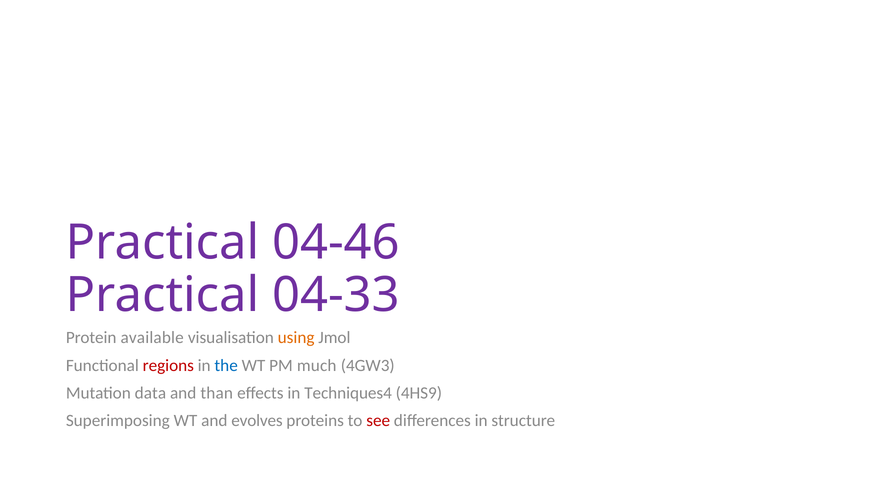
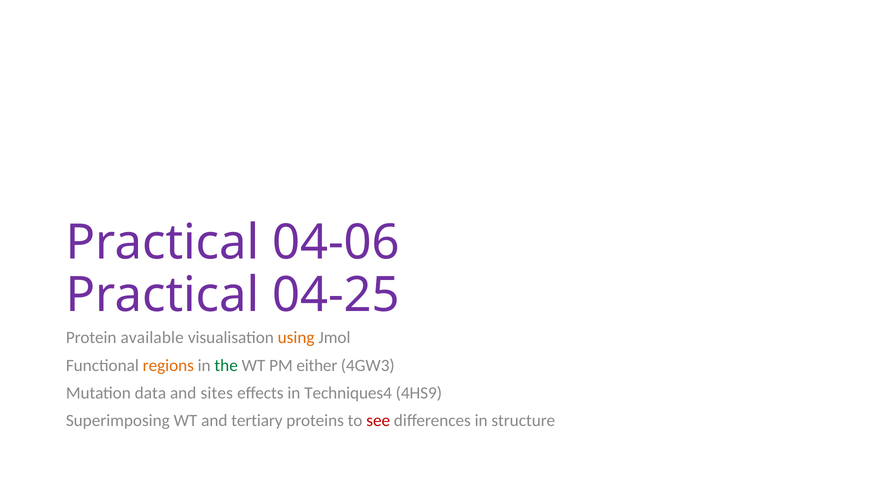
04-46: 04-46 -> 04-06 (336, 243)
04-33: 04-33 -> 04-25 (336, 296)
regions colour: red -> orange (168, 366)
the colour: blue -> green (226, 366)
much: much -> either (317, 366)
than: than -> sites (217, 393)
evolves: evolves -> tertiary (257, 421)
